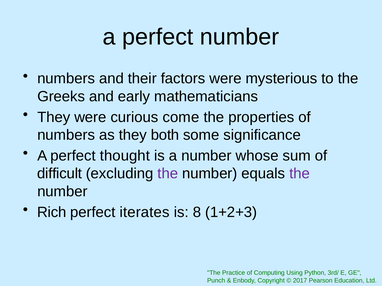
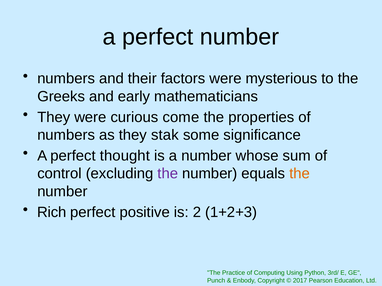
both: both -> stak (165, 135)
difficult: difficult -> control (59, 174)
the colour: purple -> orange (300, 174)
iterates: iterates -> positive (145, 213)
8: 8 -> 2 (197, 213)
